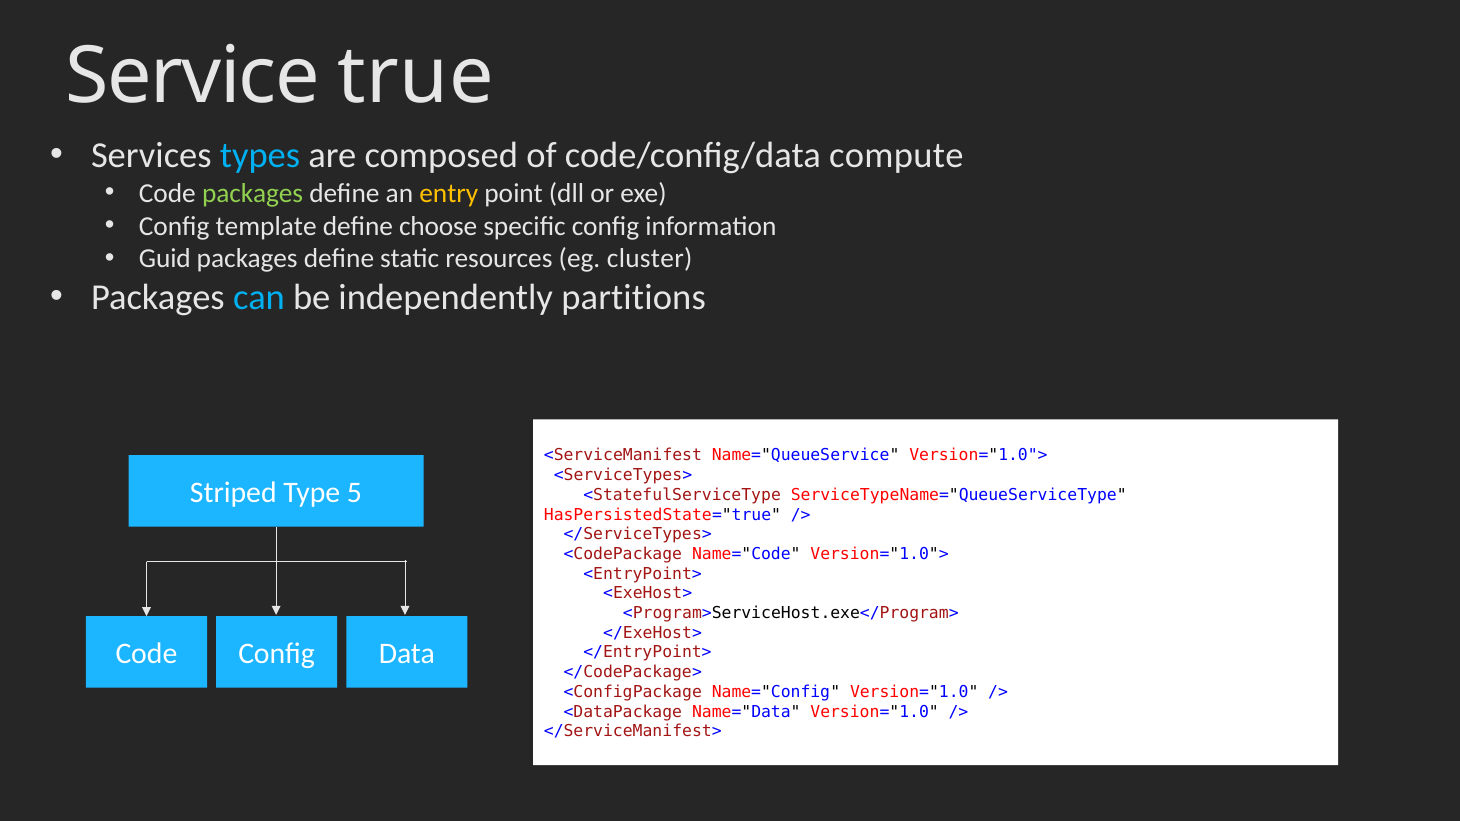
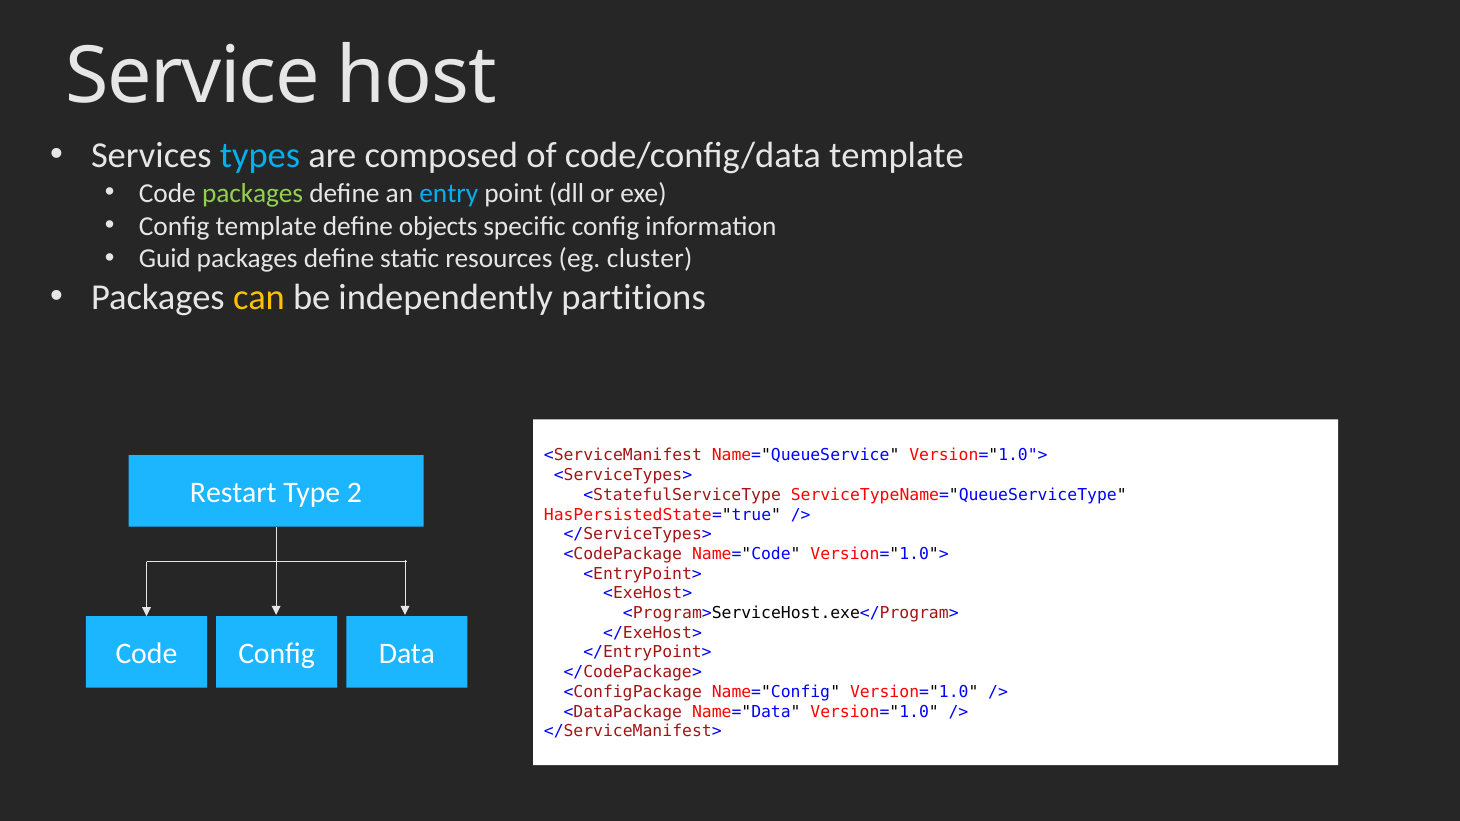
true: true -> host (416, 76)
code/config/data compute: compute -> template (896, 156)
entry colour: yellow -> light blue (449, 193)
choose: choose -> objects (438, 226)
can colour: light blue -> yellow (259, 298)
Striped: Striped -> Restart (233, 493)
5: 5 -> 2 (354, 493)
